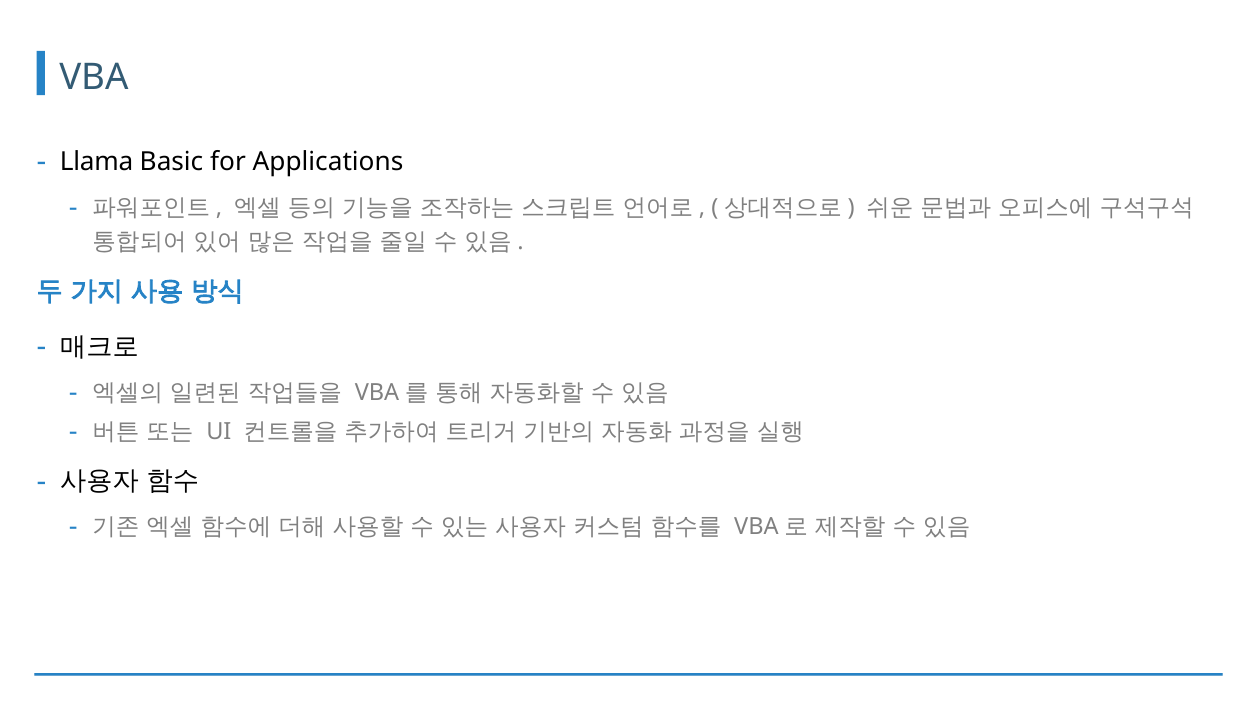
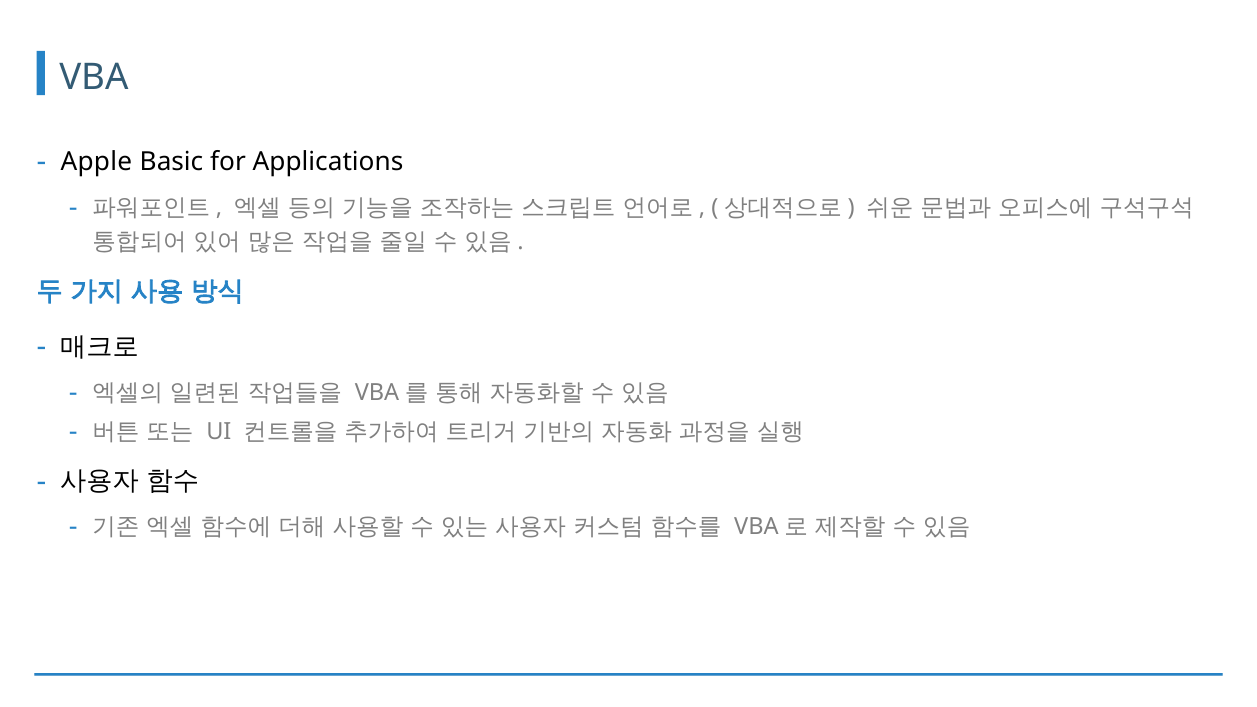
Llama: Llama -> Apple (96, 162)
